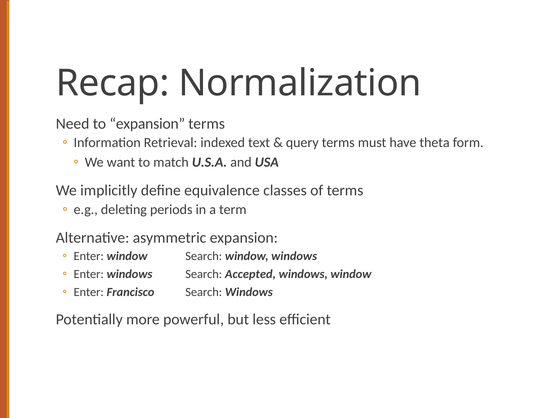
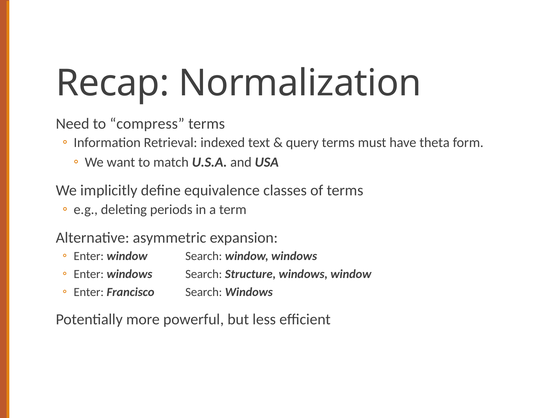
to expansion: expansion -> compress (147, 124)
Accepted: Accepted -> Structure (250, 274)
